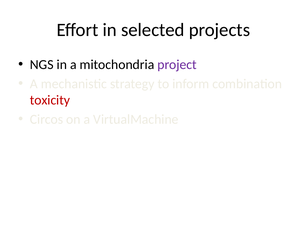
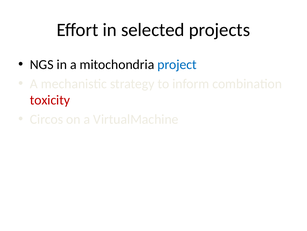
project colour: purple -> blue (177, 64)
